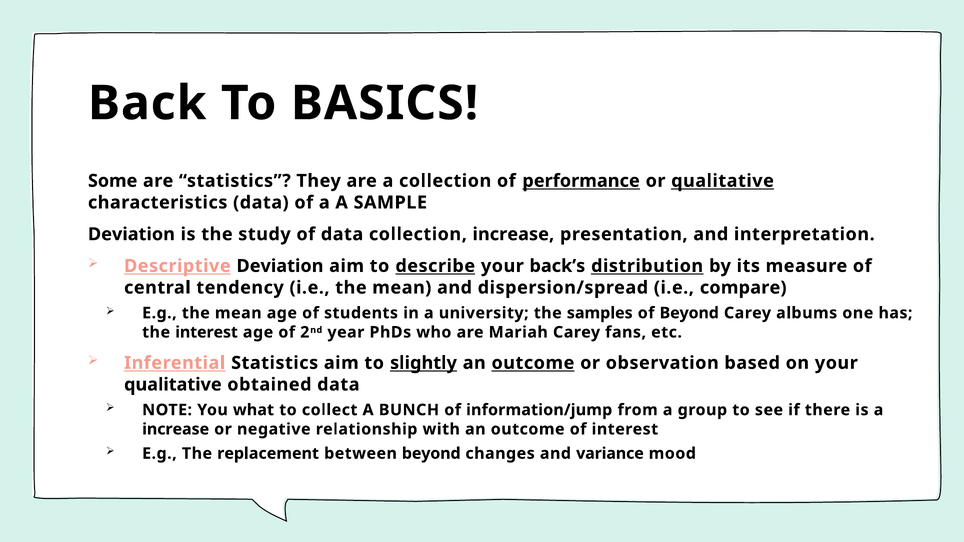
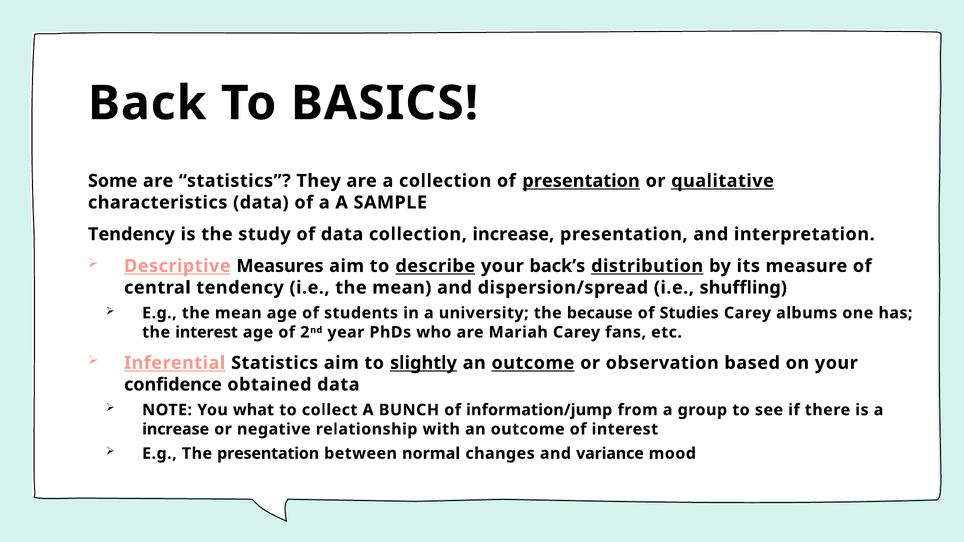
of performance: performance -> presentation (581, 181)
Deviation: Deviation -> Tendency (131, 234)
Descriptive Deviation: Deviation -> Measures (280, 266)
compare: compare -> shuffling (743, 288)
samples: samples -> because (600, 313)
of Beyond: Beyond -> Studies (689, 313)
qualitative: qualitative -> confidence (173, 385)
The replacement: replacement -> presentation (268, 454)
between beyond: beyond -> normal (431, 454)
